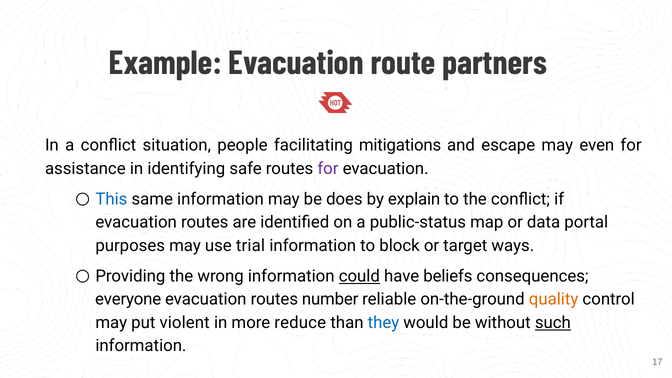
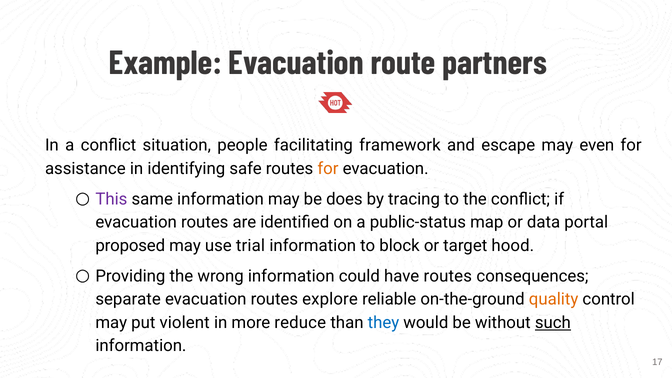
mitigations: mitigations -> framework (400, 145)
for colour: purple -> orange (328, 169)
This colour: blue -> purple (111, 199)
explain: explain -> tracing (414, 199)
purposes: purposes -> proposed (130, 246)
ways: ways -> hood (513, 246)
could underline: present -> none (359, 276)
have beliefs: beliefs -> routes (448, 276)
everyone: everyone -> separate (128, 299)
number: number -> explore (330, 299)
